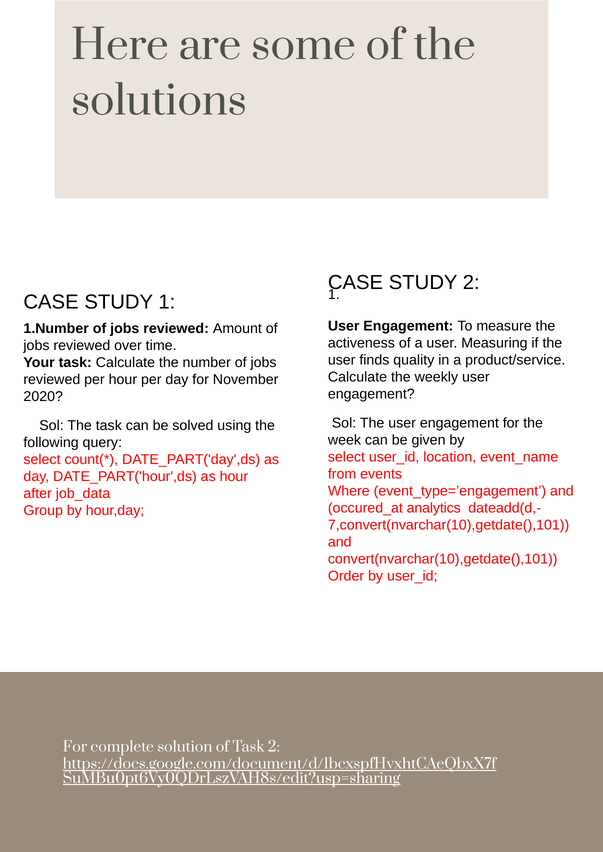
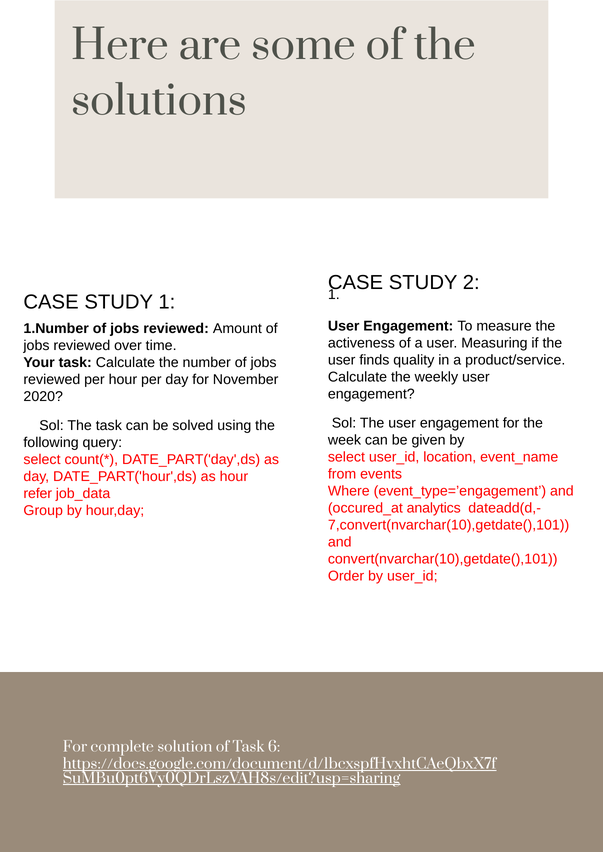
after: after -> refer (38, 494)
Task 2: 2 -> 6 (274, 748)
